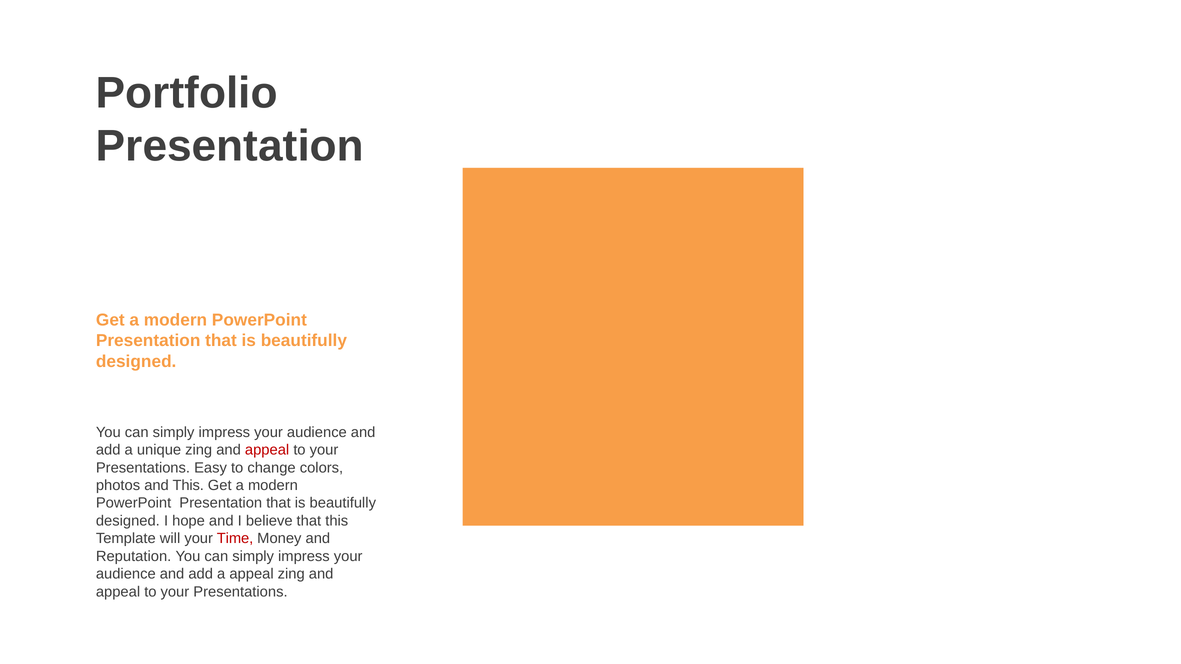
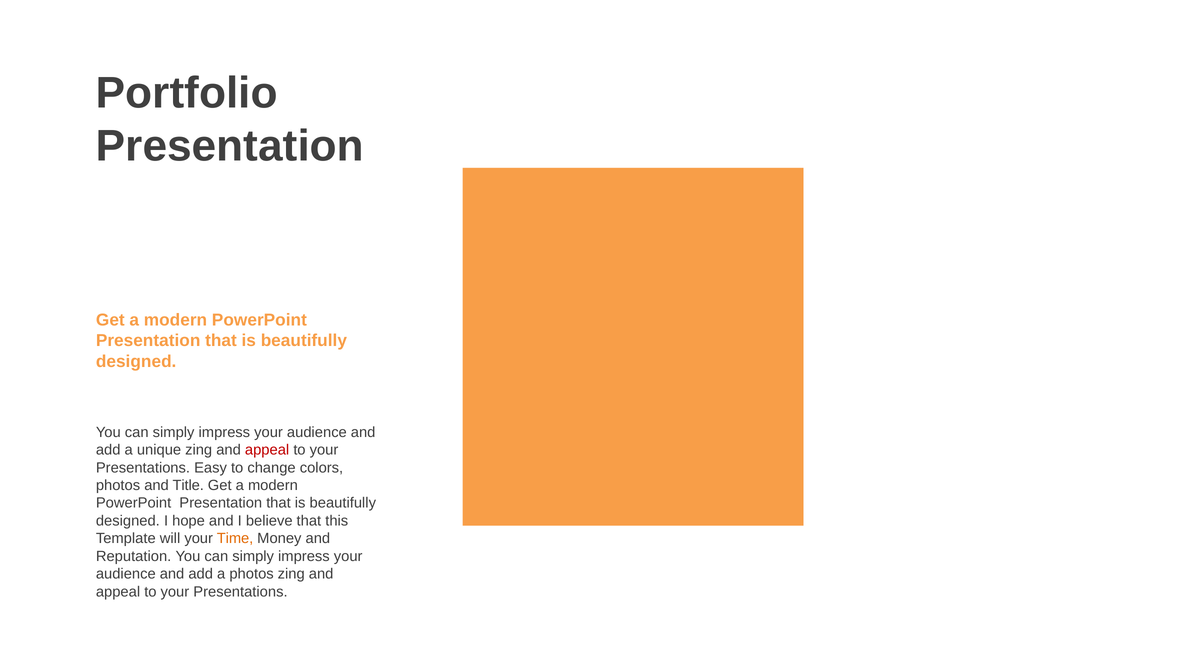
and This: This -> Title (188, 486)
Time colour: red -> orange (235, 539)
a appeal: appeal -> photos (252, 574)
